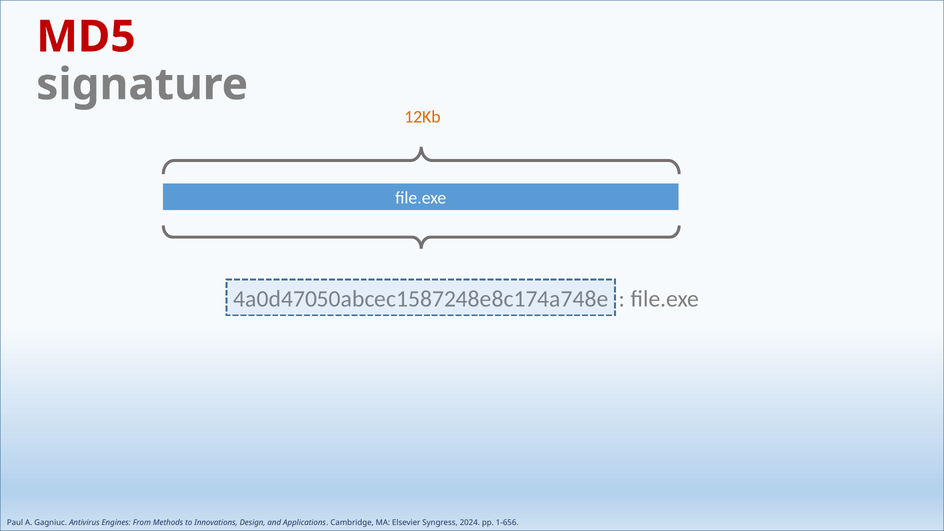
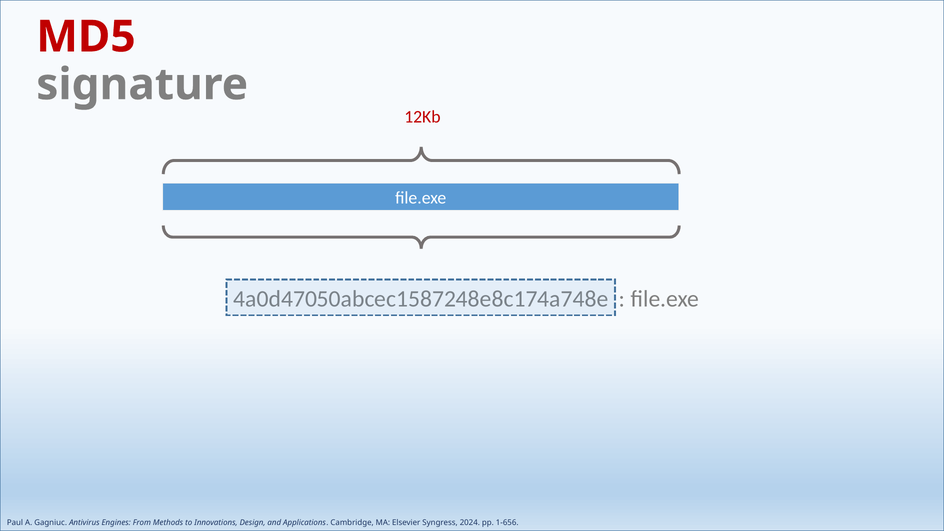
12Kb colour: orange -> red (422, 117)
